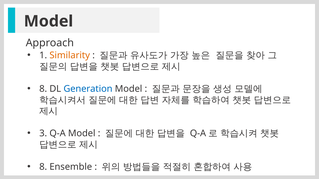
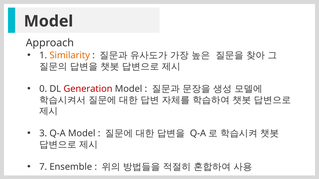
8: 8 -> 0 (43, 89)
Generation colour: blue -> red (88, 89)
8: 8 -> 7 (43, 167)
